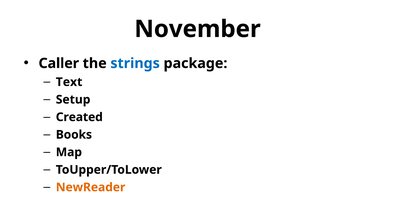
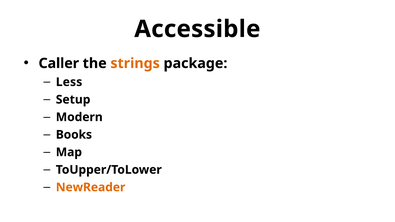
November: November -> Accessible (197, 29)
strings colour: blue -> orange (135, 63)
Text: Text -> Less (69, 82)
Created: Created -> Modern (79, 117)
